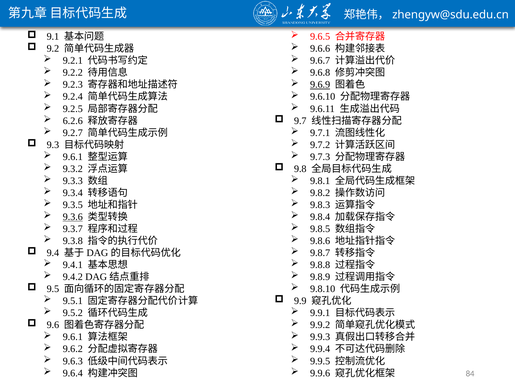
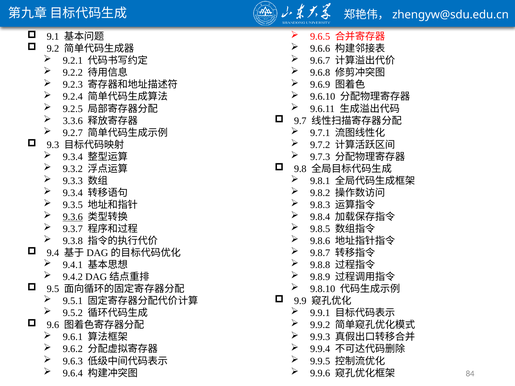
9.6.9 underline: present -> none (320, 85)
6.2.6: 6.2.6 -> 3.3.6 (73, 121)
9.6.1: 9.6.1 -> 9.3.4 (73, 157)
